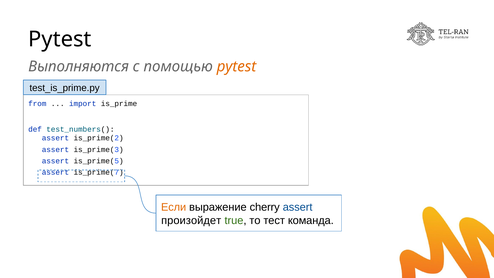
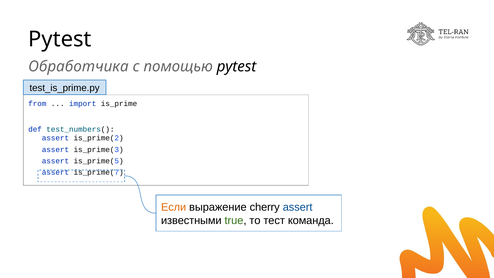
Выполняются: Выполняются -> Обработчика (78, 66)
pytest colour: orange -> black (236, 66)
произойдет: произойдет -> известными (191, 220)
